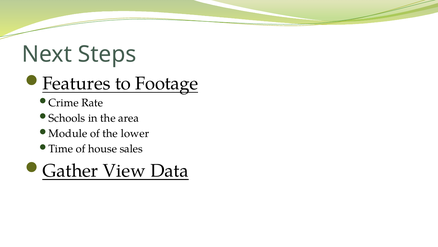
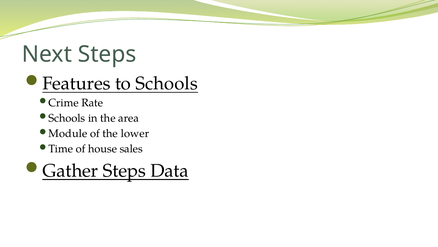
to Footage: Footage -> Schools (167, 83)
Gather View: View -> Steps (124, 170)
